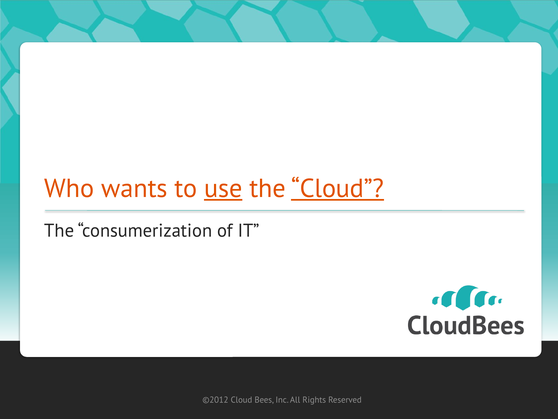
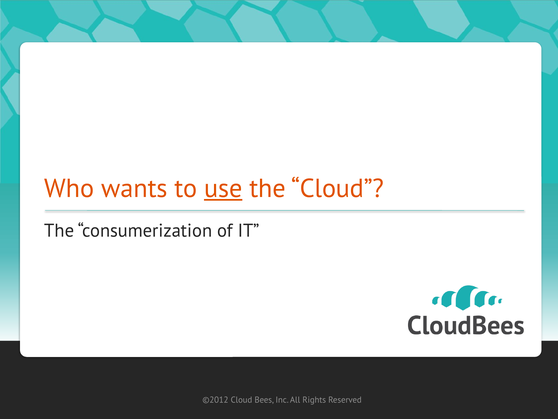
Cloud underline: present -> none (338, 188)
